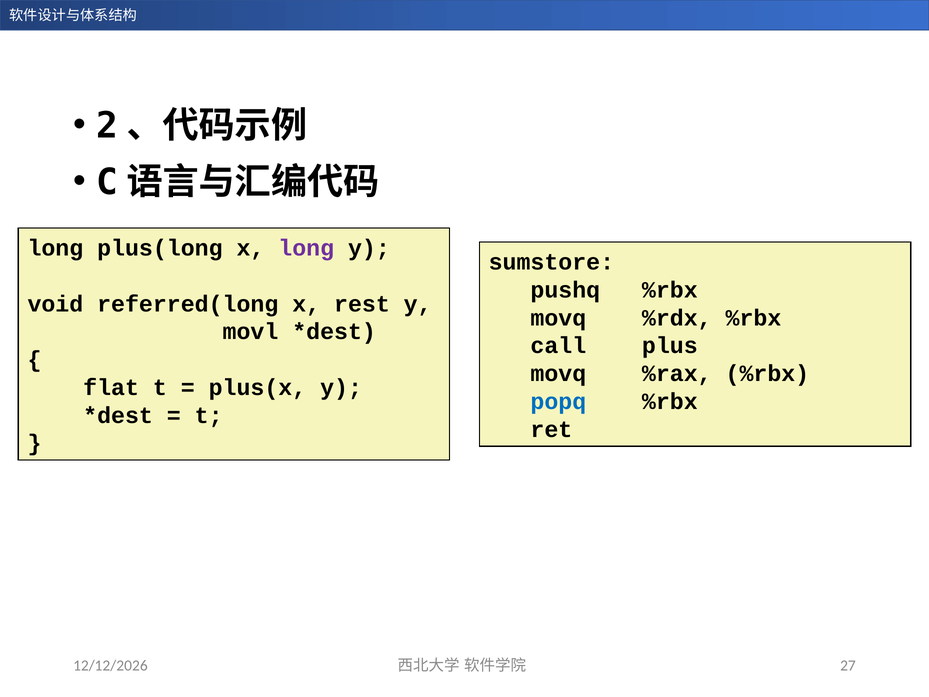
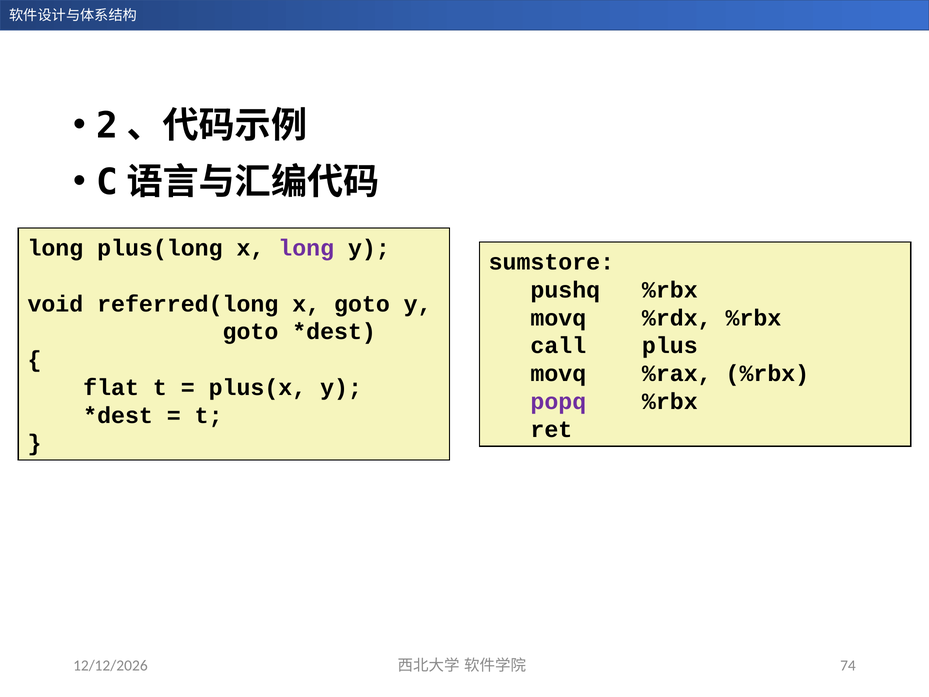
x rest: rest -> goto (362, 304)
movl: movl -> goto (250, 332)
popq colour: blue -> purple (558, 401)
27: 27 -> 74 (848, 665)
